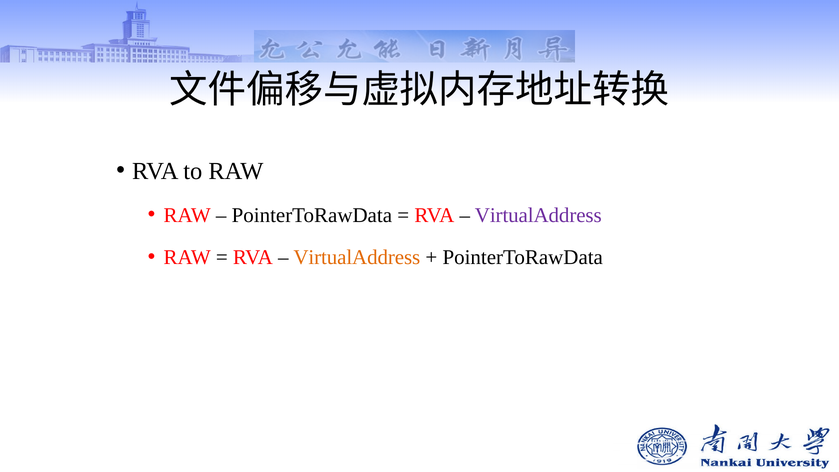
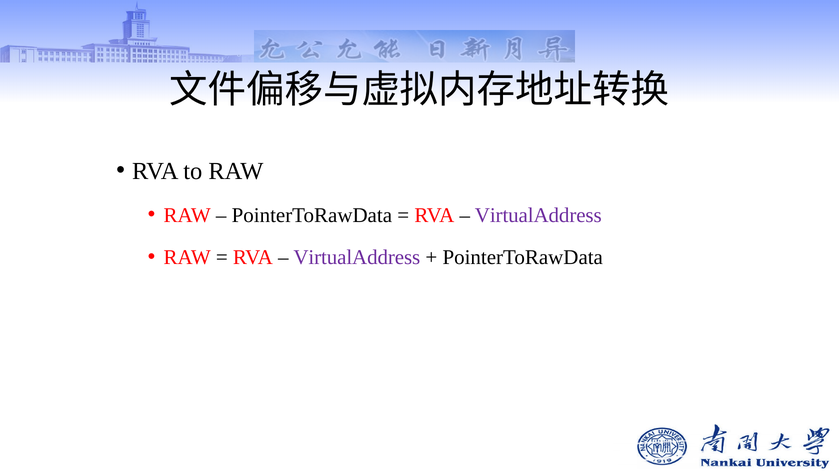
VirtualAddress colour: orange -> purple (357, 257)
